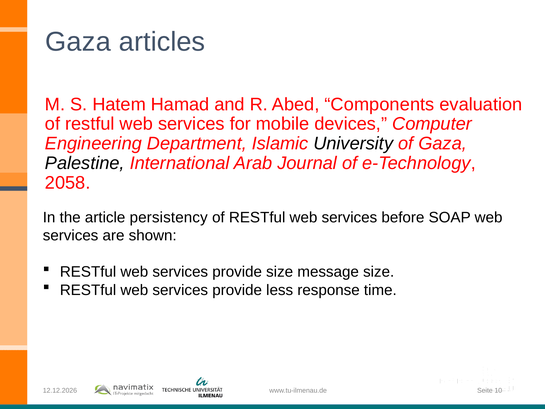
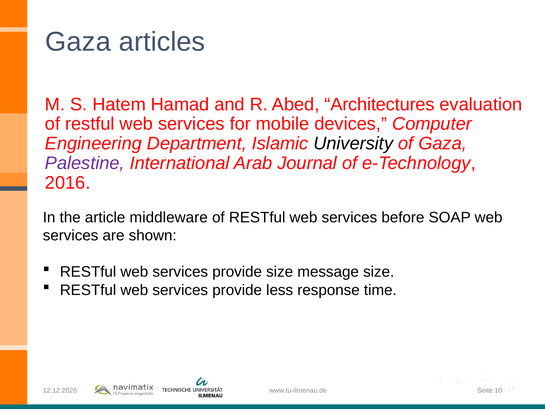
Components: Components -> Architectures (380, 104)
Palestine colour: black -> purple (85, 163)
2058: 2058 -> 2016 (68, 183)
persistency: persistency -> middleware (169, 217)
